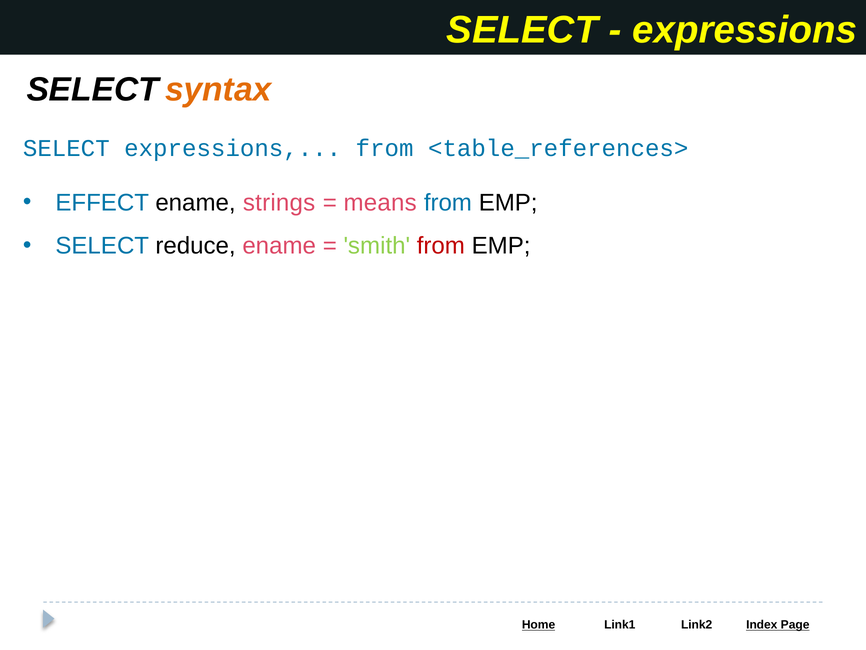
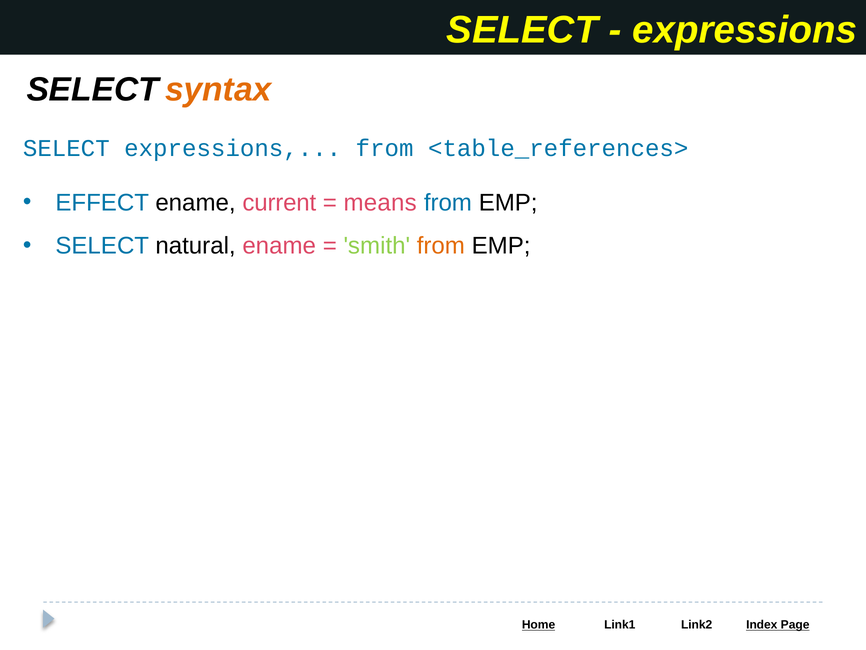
strings: strings -> current (279, 203)
reduce: reduce -> natural (196, 246)
from colour: red -> orange (441, 246)
